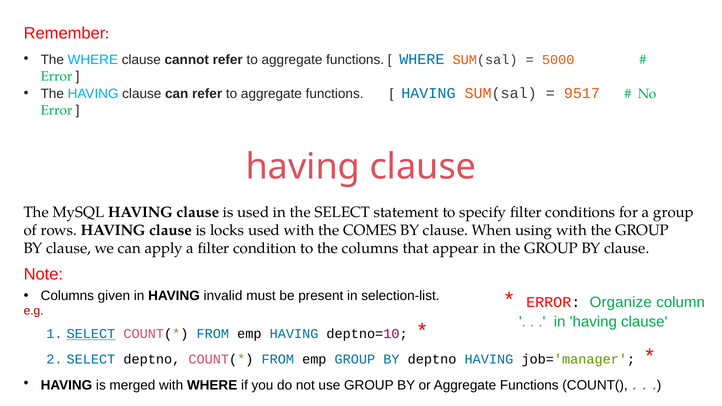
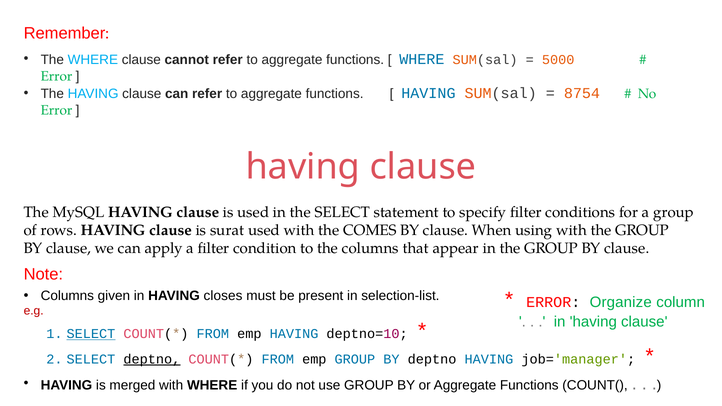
9517: 9517 -> 8754 (582, 93)
locks: locks -> surat (227, 230)
invalid: invalid -> closes (223, 296)
deptno underline: none -> present (152, 359)
